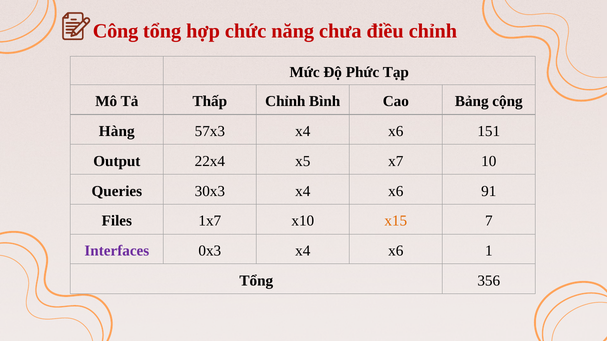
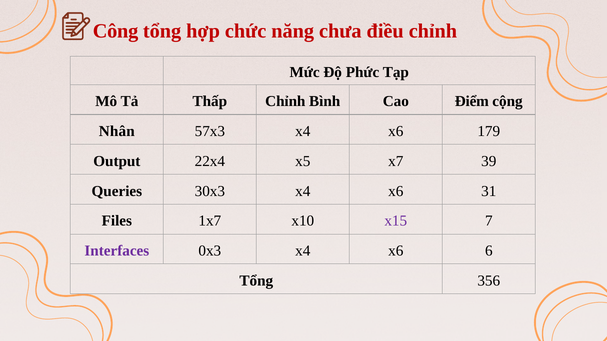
Bảng: Bảng -> Điểm (472, 102)
Hàng: Hàng -> Nhân (117, 131)
151: 151 -> 179 (489, 131)
10: 10 -> 39 (489, 161)
91: 91 -> 31 (489, 191)
x15 colour: orange -> purple (396, 221)
1: 1 -> 6 (489, 251)
